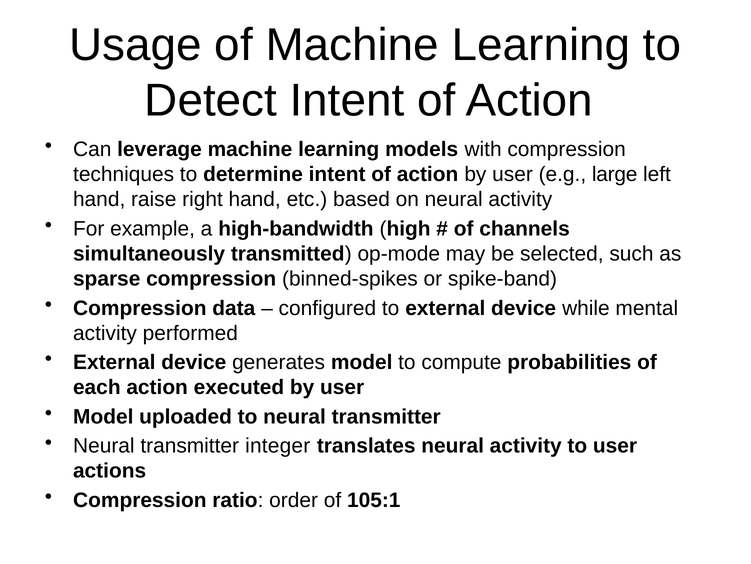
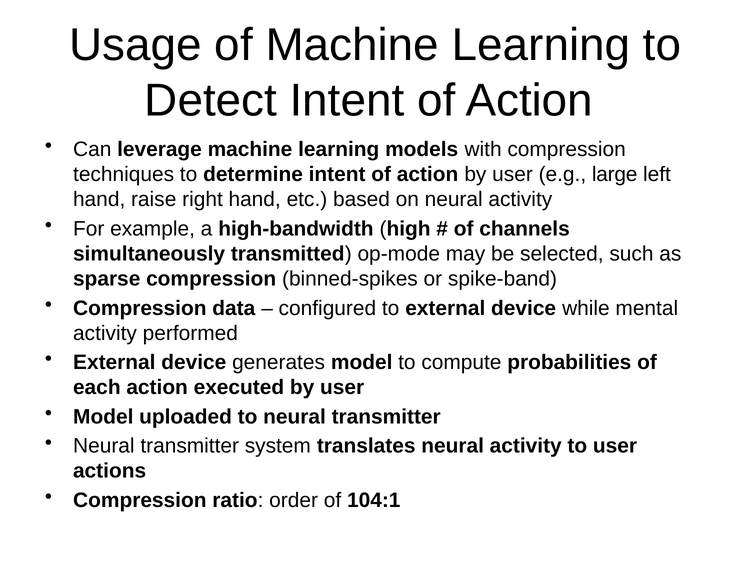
integer: integer -> system (278, 445)
105:1: 105:1 -> 104:1 (374, 500)
